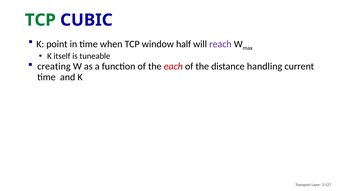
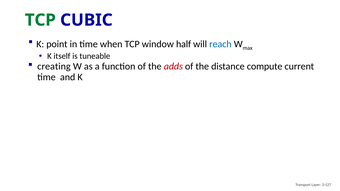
reach colour: purple -> blue (220, 44)
each: each -> adds (173, 66)
handling: handling -> compute (265, 66)
